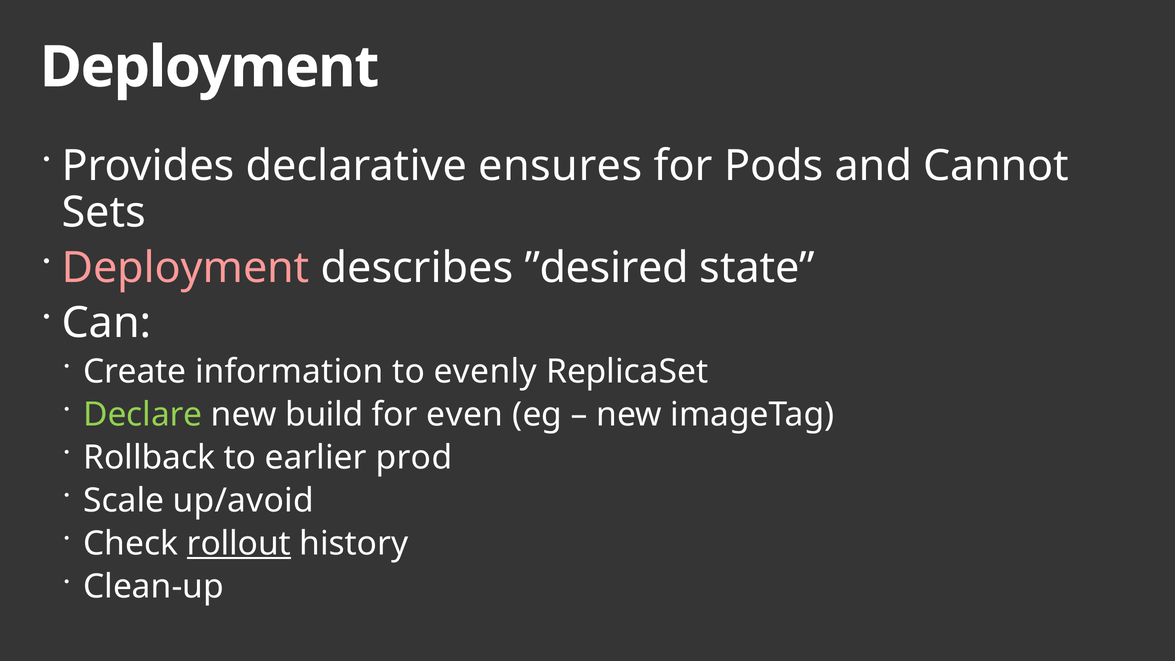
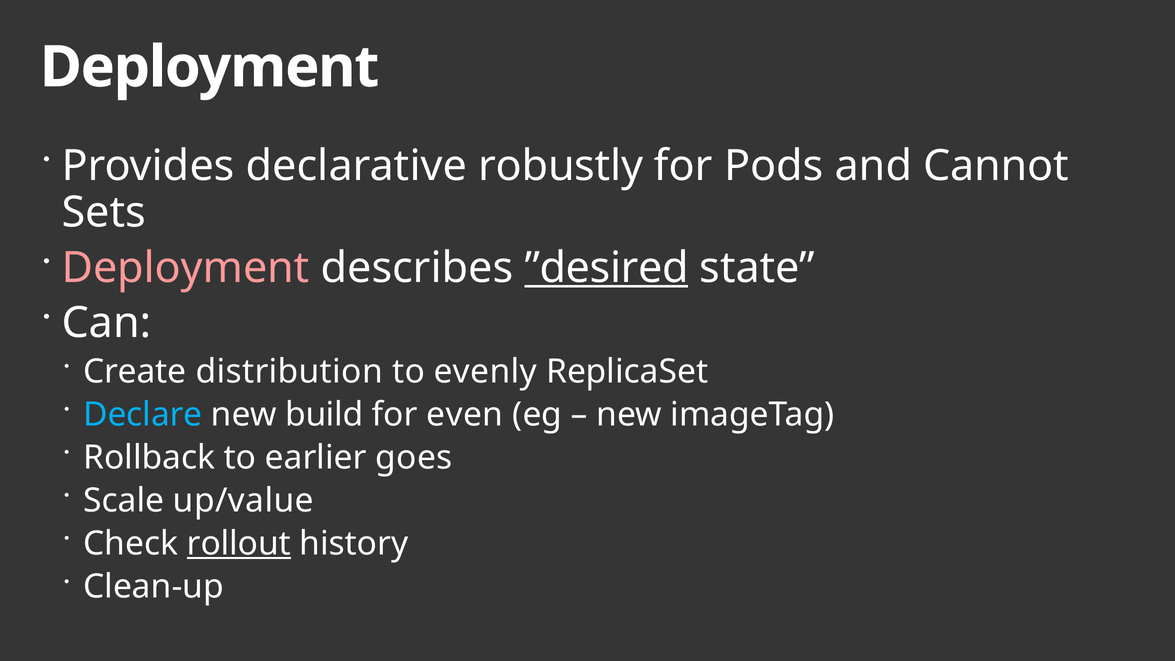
ensures: ensures -> robustly (561, 166)
”desired underline: none -> present (607, 268)
information: information -> distribution (289, 371)
Declare colour: light green -> light blue (143, 414)
prod: prod -> goes (414, 457)
up/avoid: up/avoid -> up/value (243, 500)
